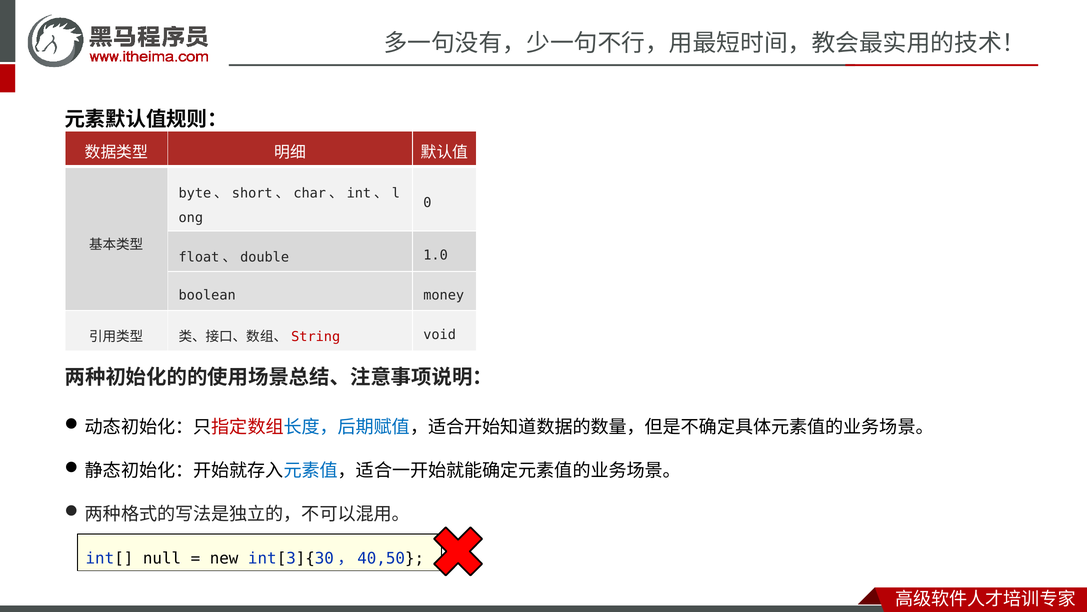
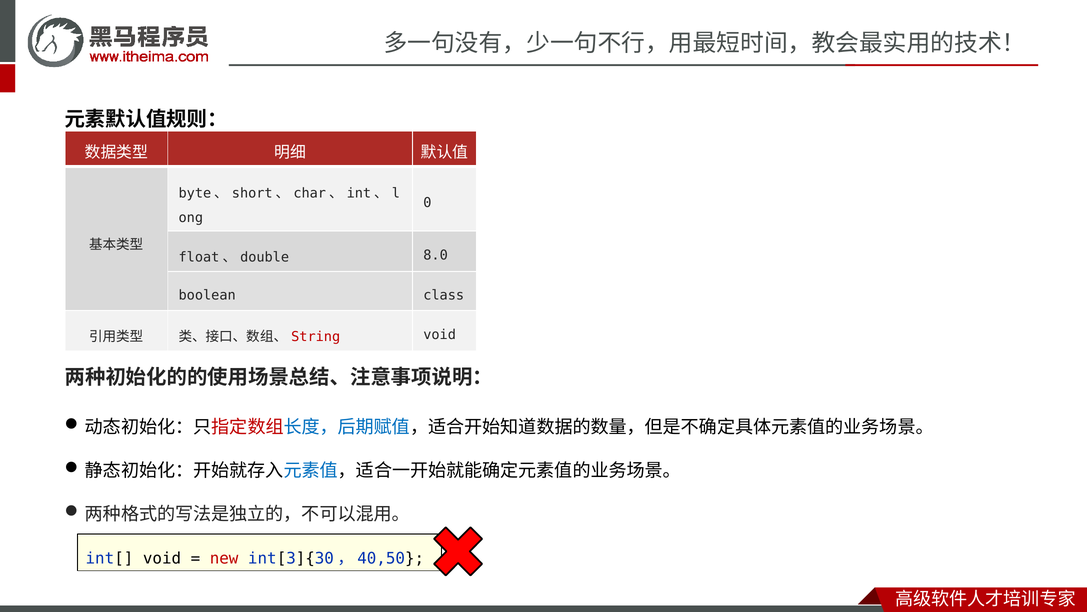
1.0: 1.0 -> 8.0 (436, 255)
money: money -> class (444, 295)
int[ null: null -> void (162, 558)
new colour: black -> red (224, 558)
